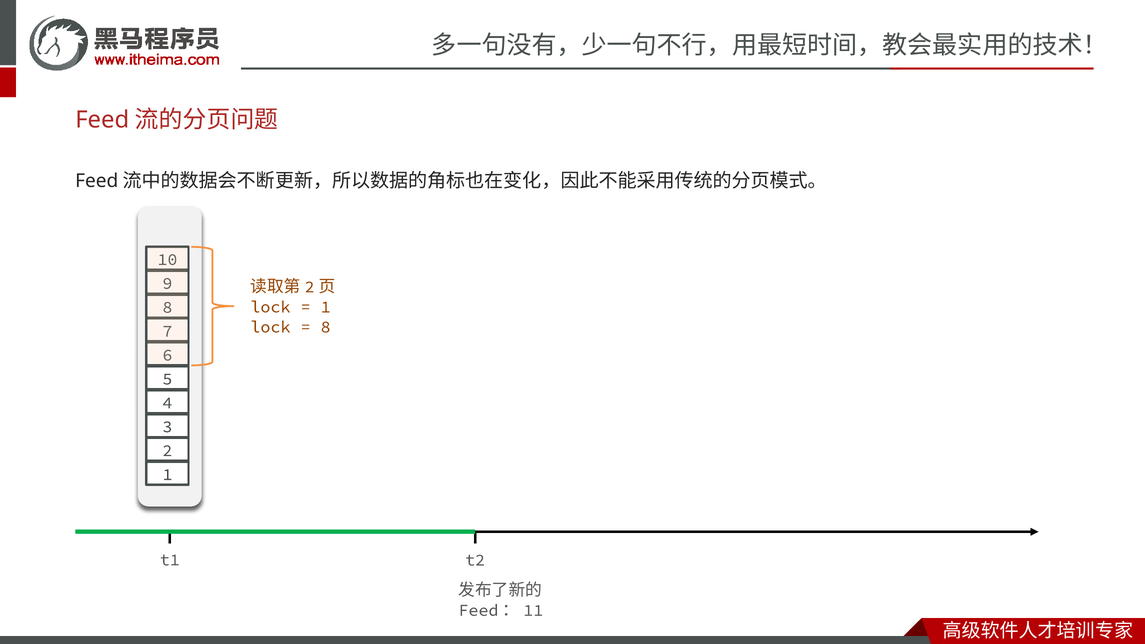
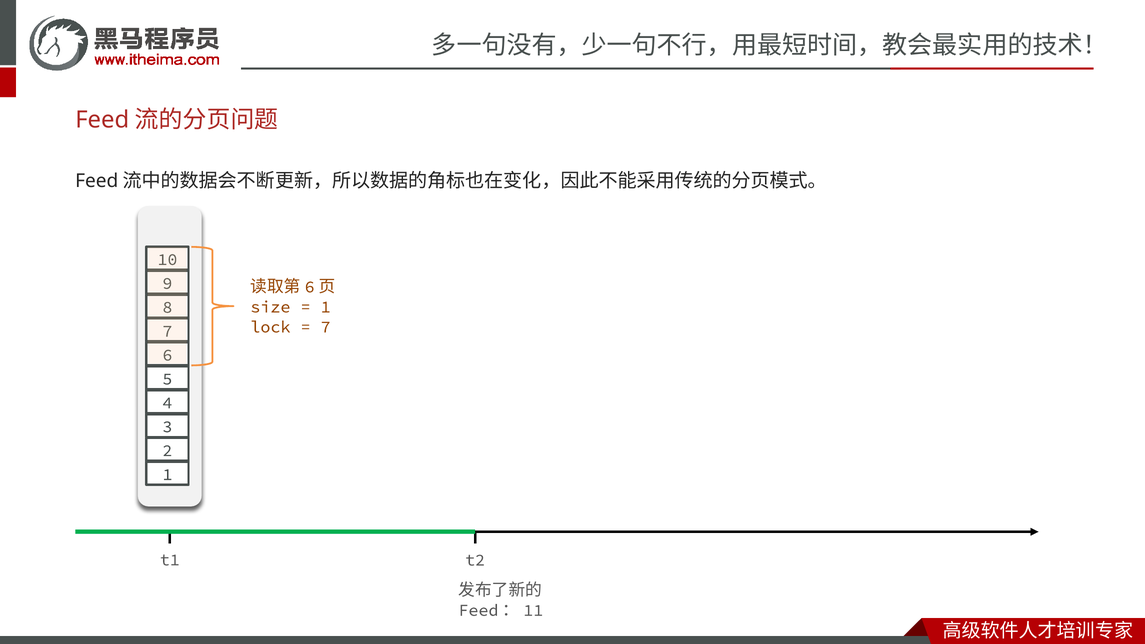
2: 2 -> 6 (310, 287)
lock: lock -> size (270, 307)
8: 8 -> 7 (326, 327)
